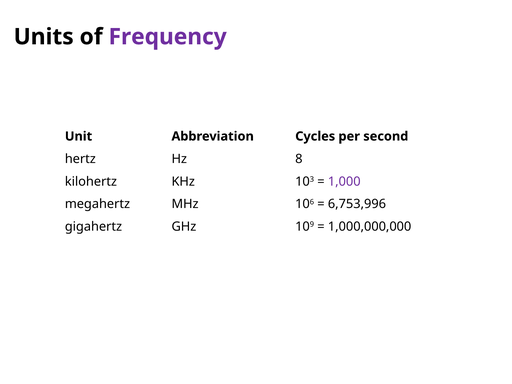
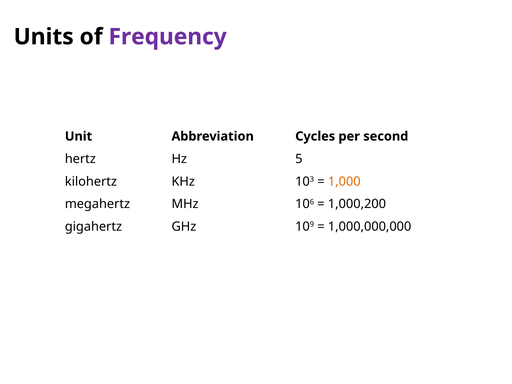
8: 8 -> 5 (299, 159)
1,000 colour: purple -> orange (344, 181)
6,753,996: 6,753,996 -> 1,000,200 (357, 204)
